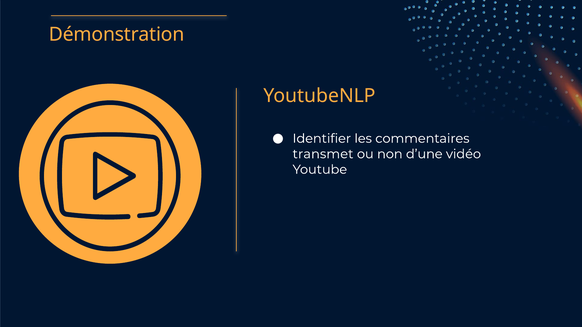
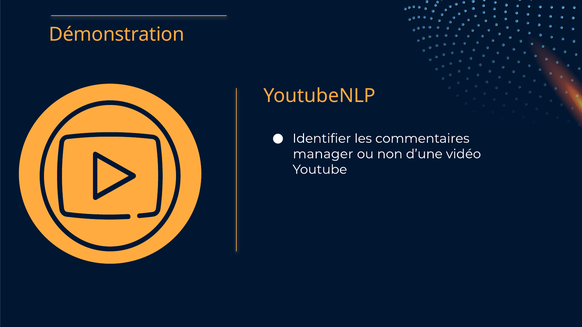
transmet: transmet -> manager (323, 154)
